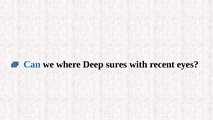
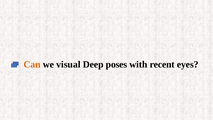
Can colour: blue -> orange (32, 64)
where: where -> visual (68, 64)
sures: sures -> poses (116, 64)
